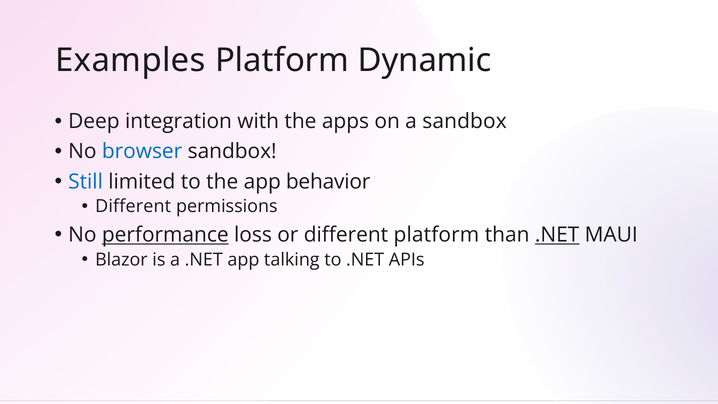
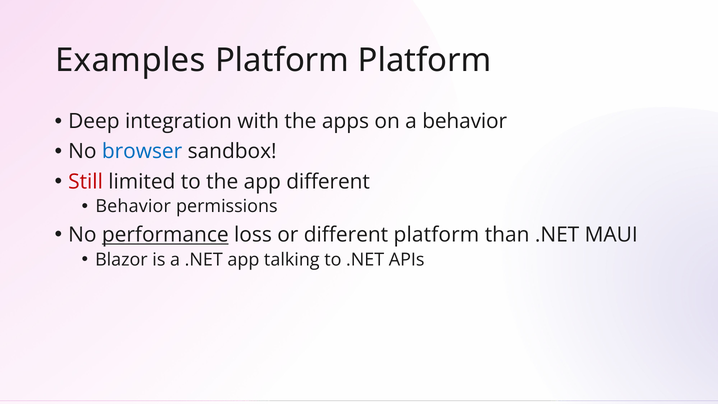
Platform Dynamic: Dynamic -> Platform (425, 60)
a sandbox: sandbox -> behavior (465, 121)
Still colour: blue -> red (86, 182)
app behavior: behavior -> different (328, 182)
Different: Different -> Behavior (133, 206)
.NET underline: present -> none (557, 235)
